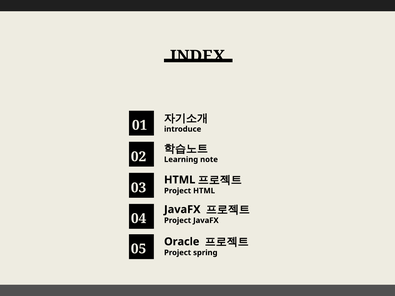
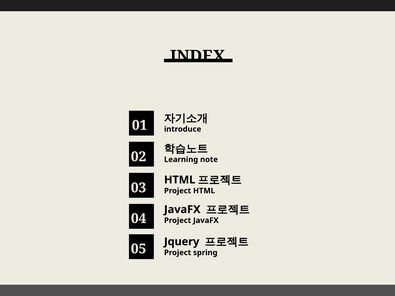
Oracle: Oracle -> Jquery (182, 242)
